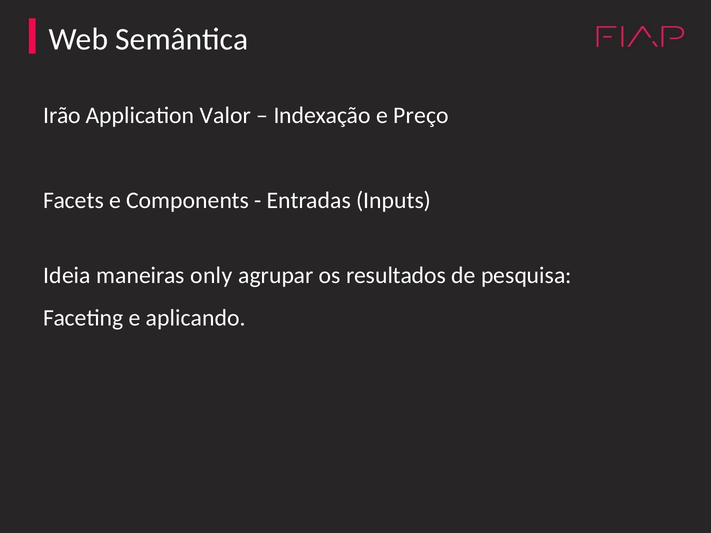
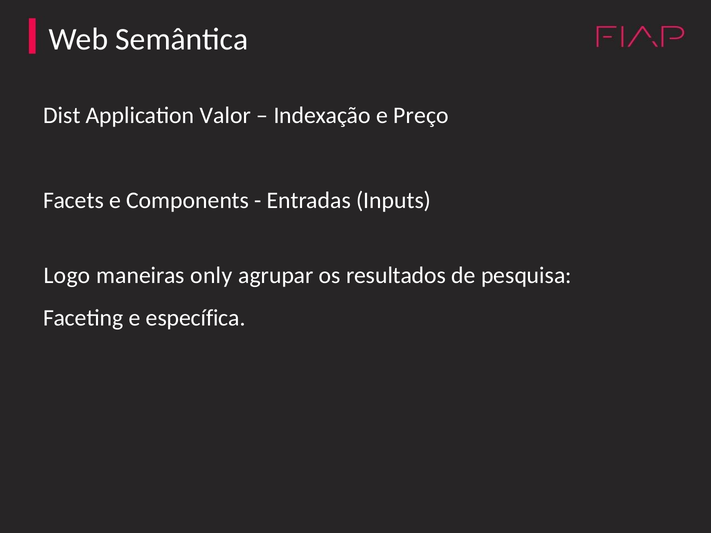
Irão: Irão -> Dist (62, 115)
Ideia: Ideia -> Logo (67, 275)
aplicando: aplicando -> específica (196, 318)
